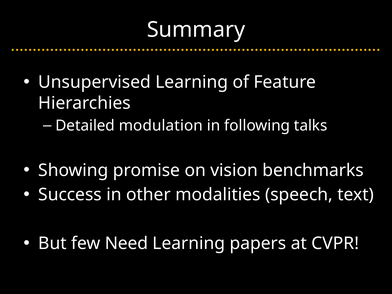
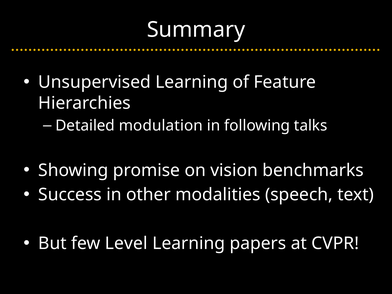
Need: Need -> Level (126, 243)
